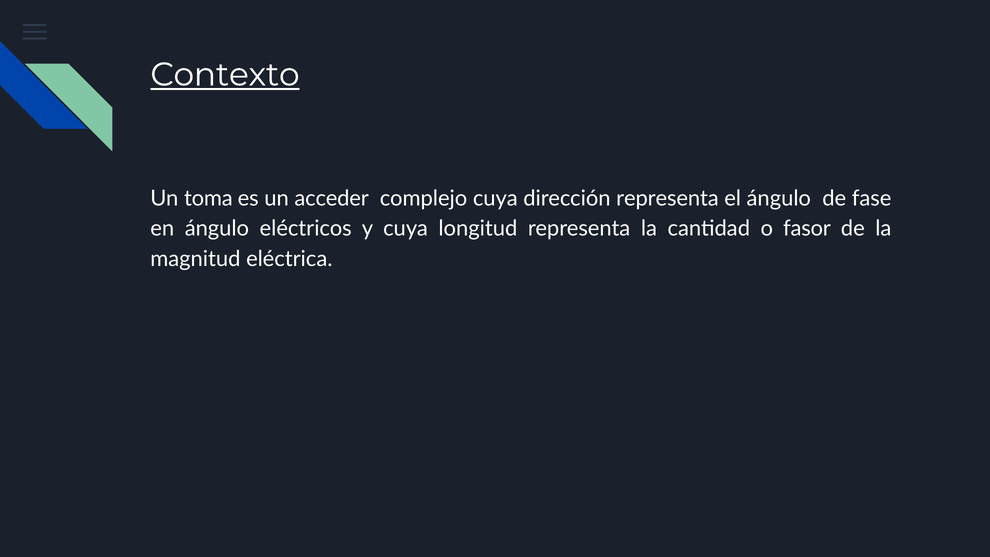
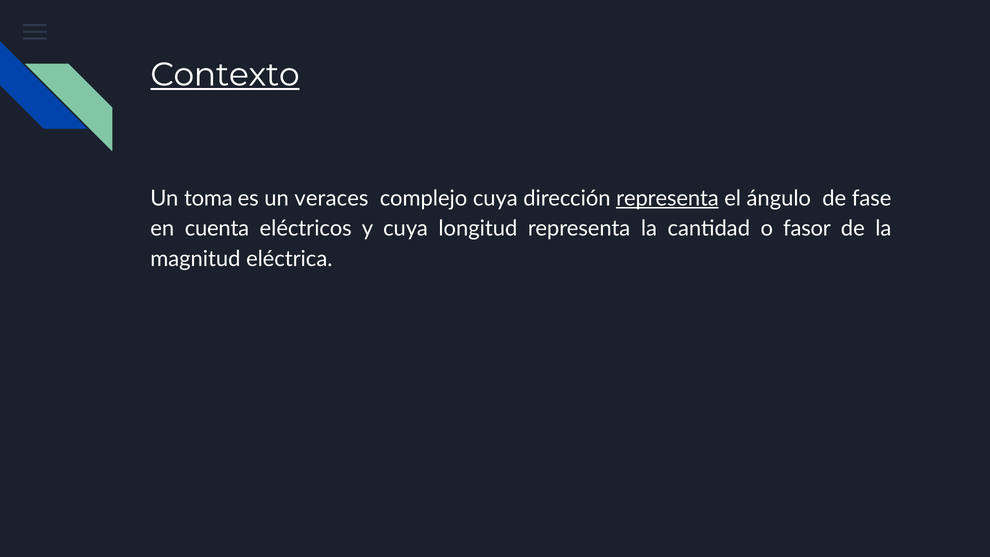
acceder: acceder -> veraces (331, 198)
representa underline: none -> present (667, 198)
en ángulo: ángulo -> cuenta (217, 229)
